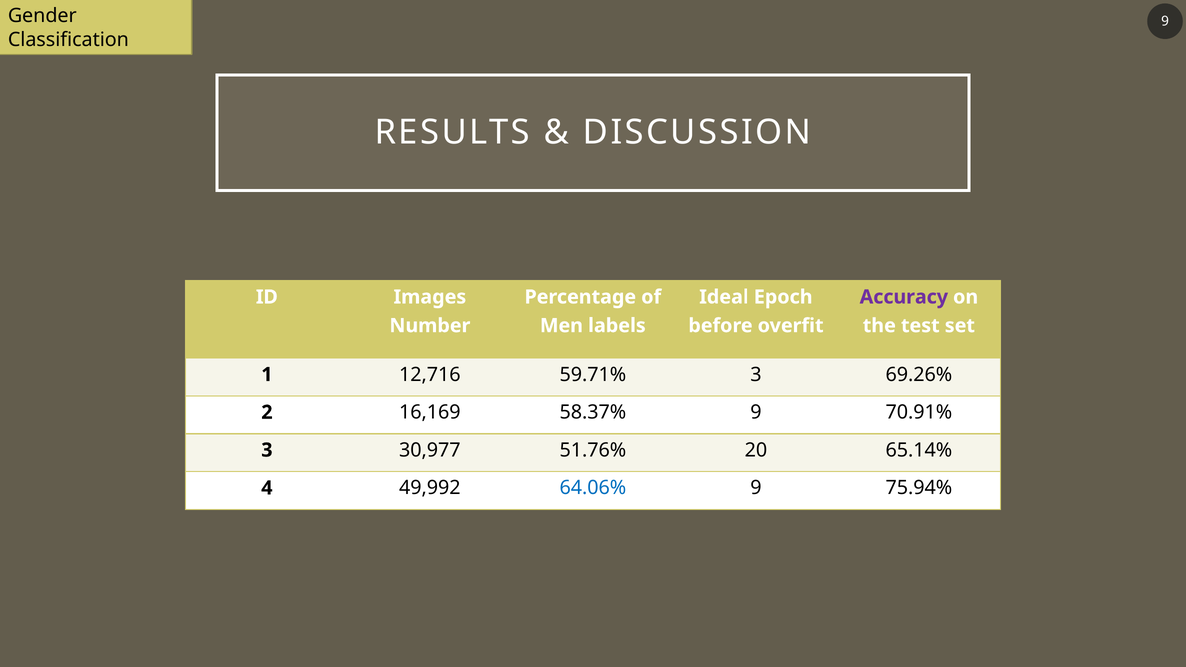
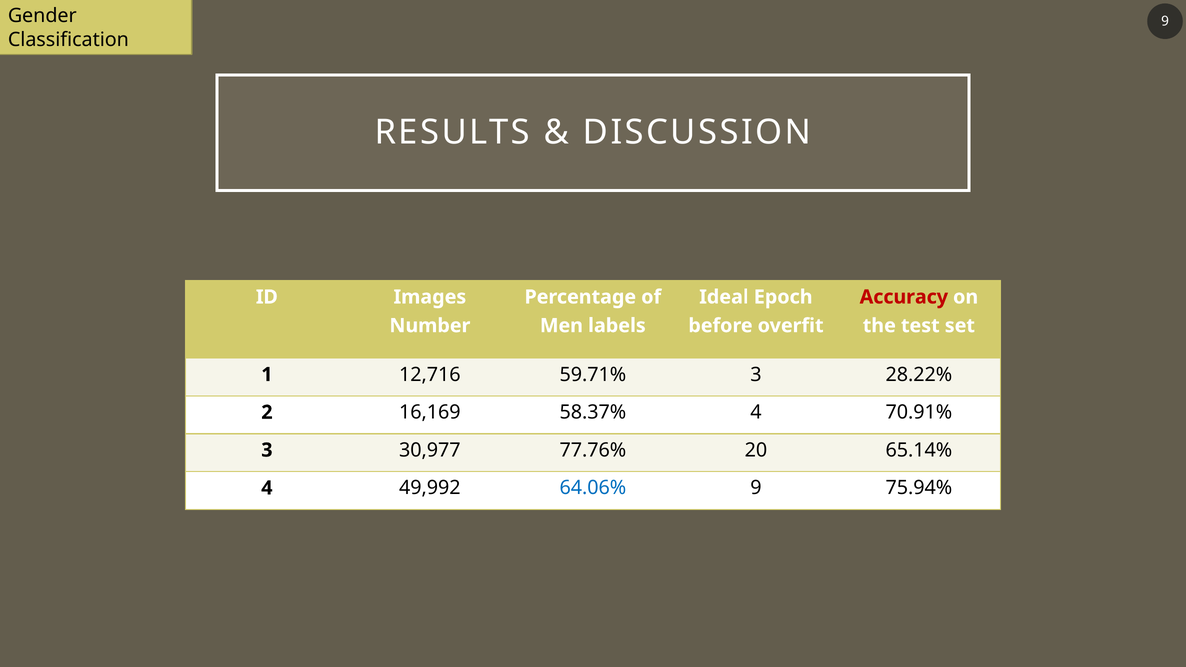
Accuracy colour: purple -> red (904, 297)
69.26%: 69.26% -> 28.22% (919, 375)
58.37% 9: 9 -> 4 (756, 412)
51.76%: 51.76% -> 77.76% (593, 450)
